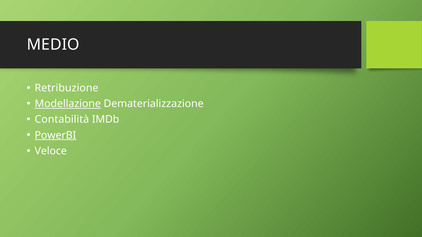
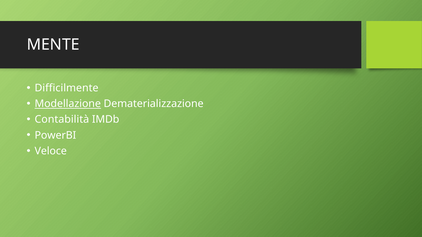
MEDIO: MEDIO -> MENTE (53, 45)
Retribuzione: Retribuzione -> Difficilmente (67, 88)
PowerBI underline: present -> none (55, 135)
